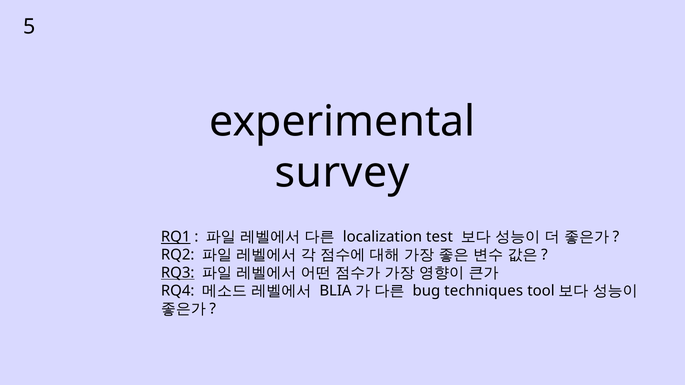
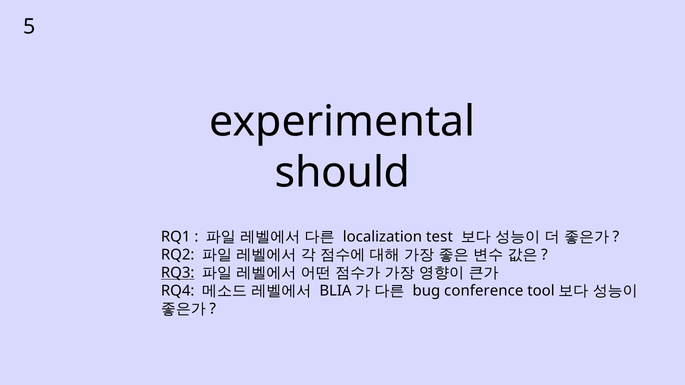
survey: survey -> should (343, 173)
RQ1 underline: present -> none (176, 237)
techniques: techniques -> conference (484, 291)
